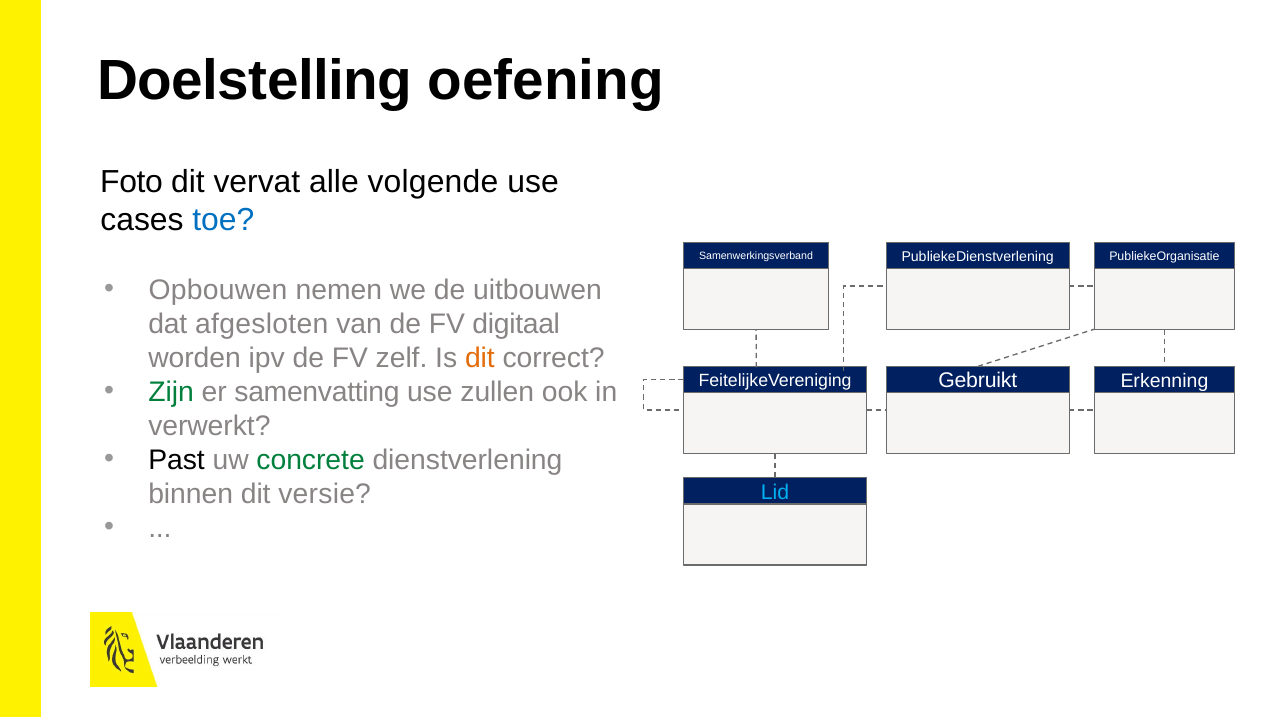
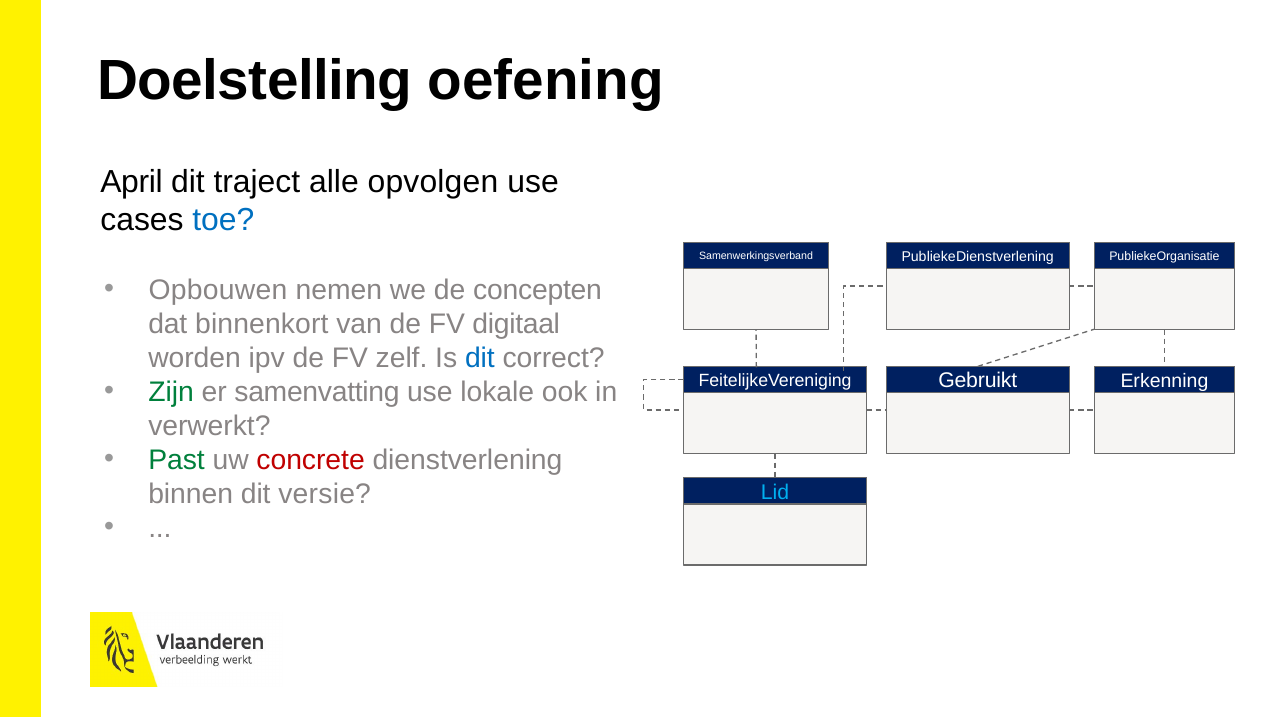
Foto: Foto -> April (132, 182)
vervat: vervat -> traject (257, 182)
volgende: volgende -> opvolgen (433, 182)
uitbouwen: uitbouwen -> concepten (538, 290)
afgesloten: afgesloten -> binnenkort (262, 324)
dit colour: orange -> blue (480, 358)
zullen: zullen -> lokale (497, 392)
Past colour: black -> green (177, 460)
concrete colour: green -> red (311, 460)
